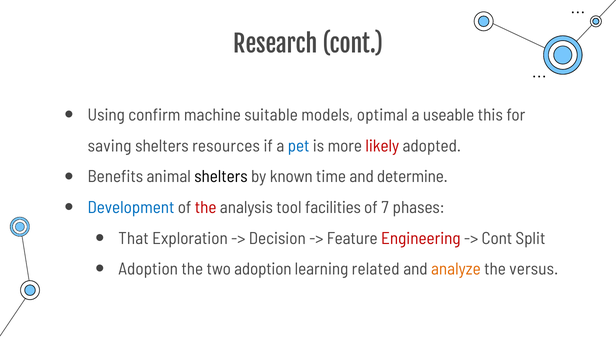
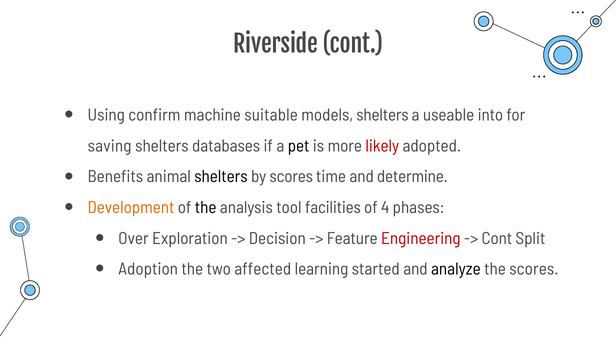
Research: Research -> Riverside (276, 45)
models optimal: optimal -> shelters (382, 116)
this: this -> into (490, 116)
resources: resources -> databases (226, 146)
pet colour: blue -> black (299, 146)
by known: known -> scores (291, 177)
Development colour: blue -> orange (131, 208)
the colour: red -> black (206, 208)
7: 7 -> 4 (385, 208)
That: That -> Over (134, 239)
two adoption: adoption -> affected (263, 270)
related: related -> started (376, 270)
analyze colour: orange -> black (456, 270)
the versus: versus -> scores (534, 270)
